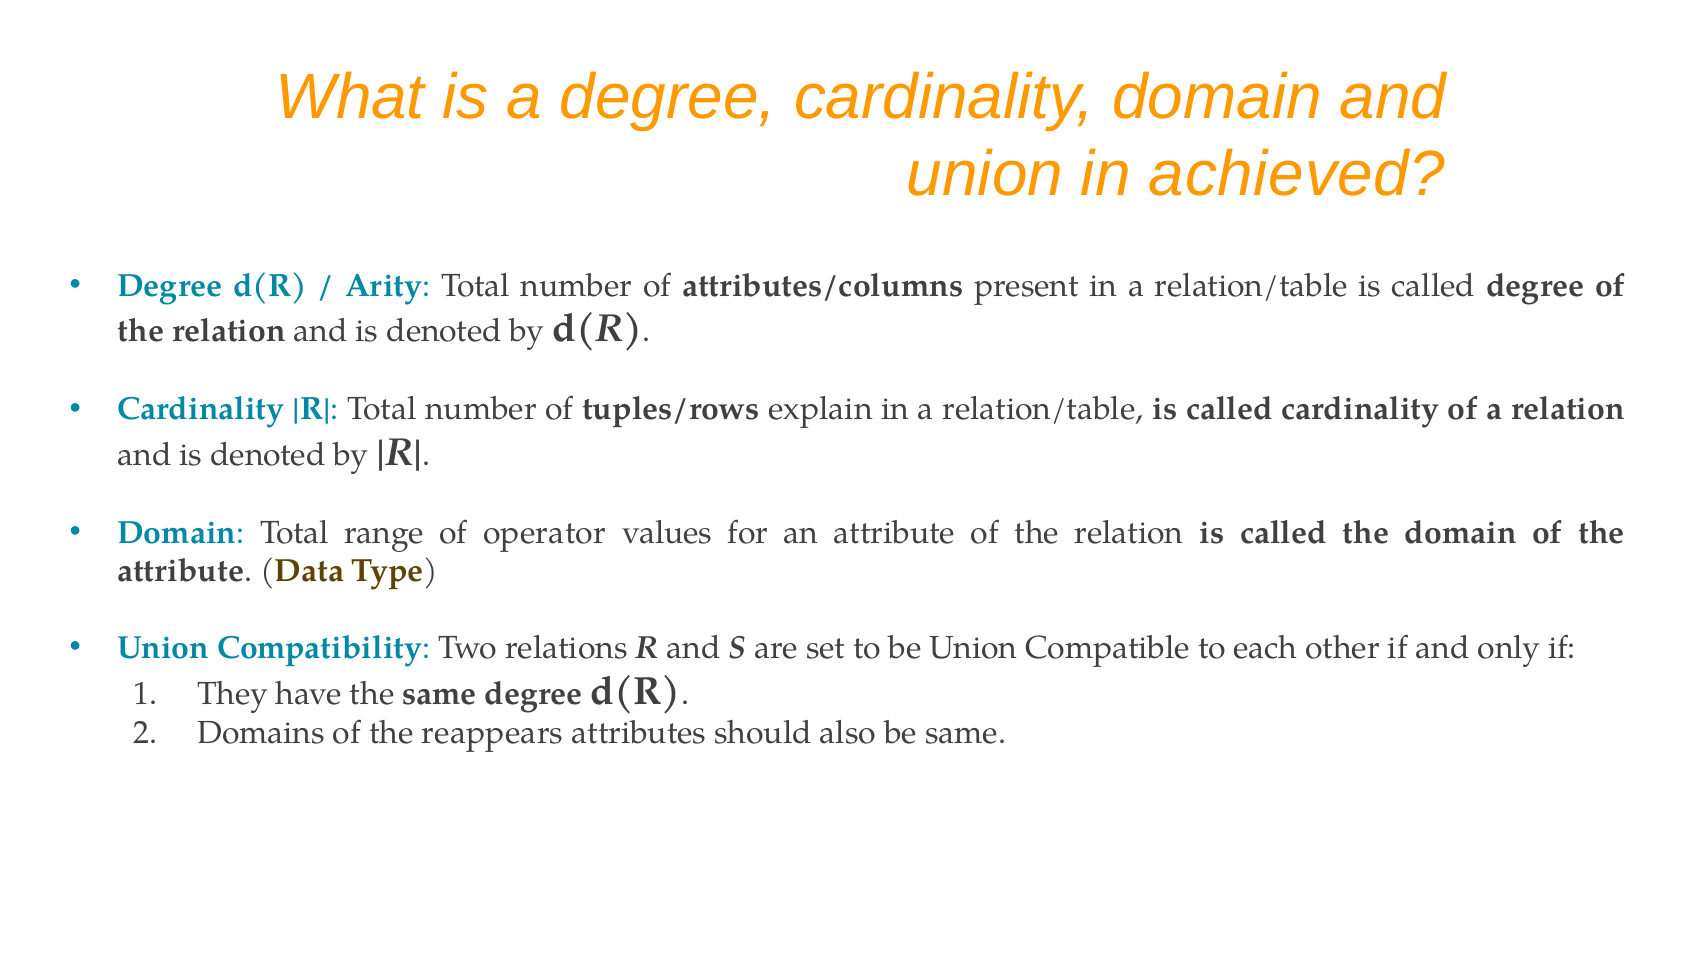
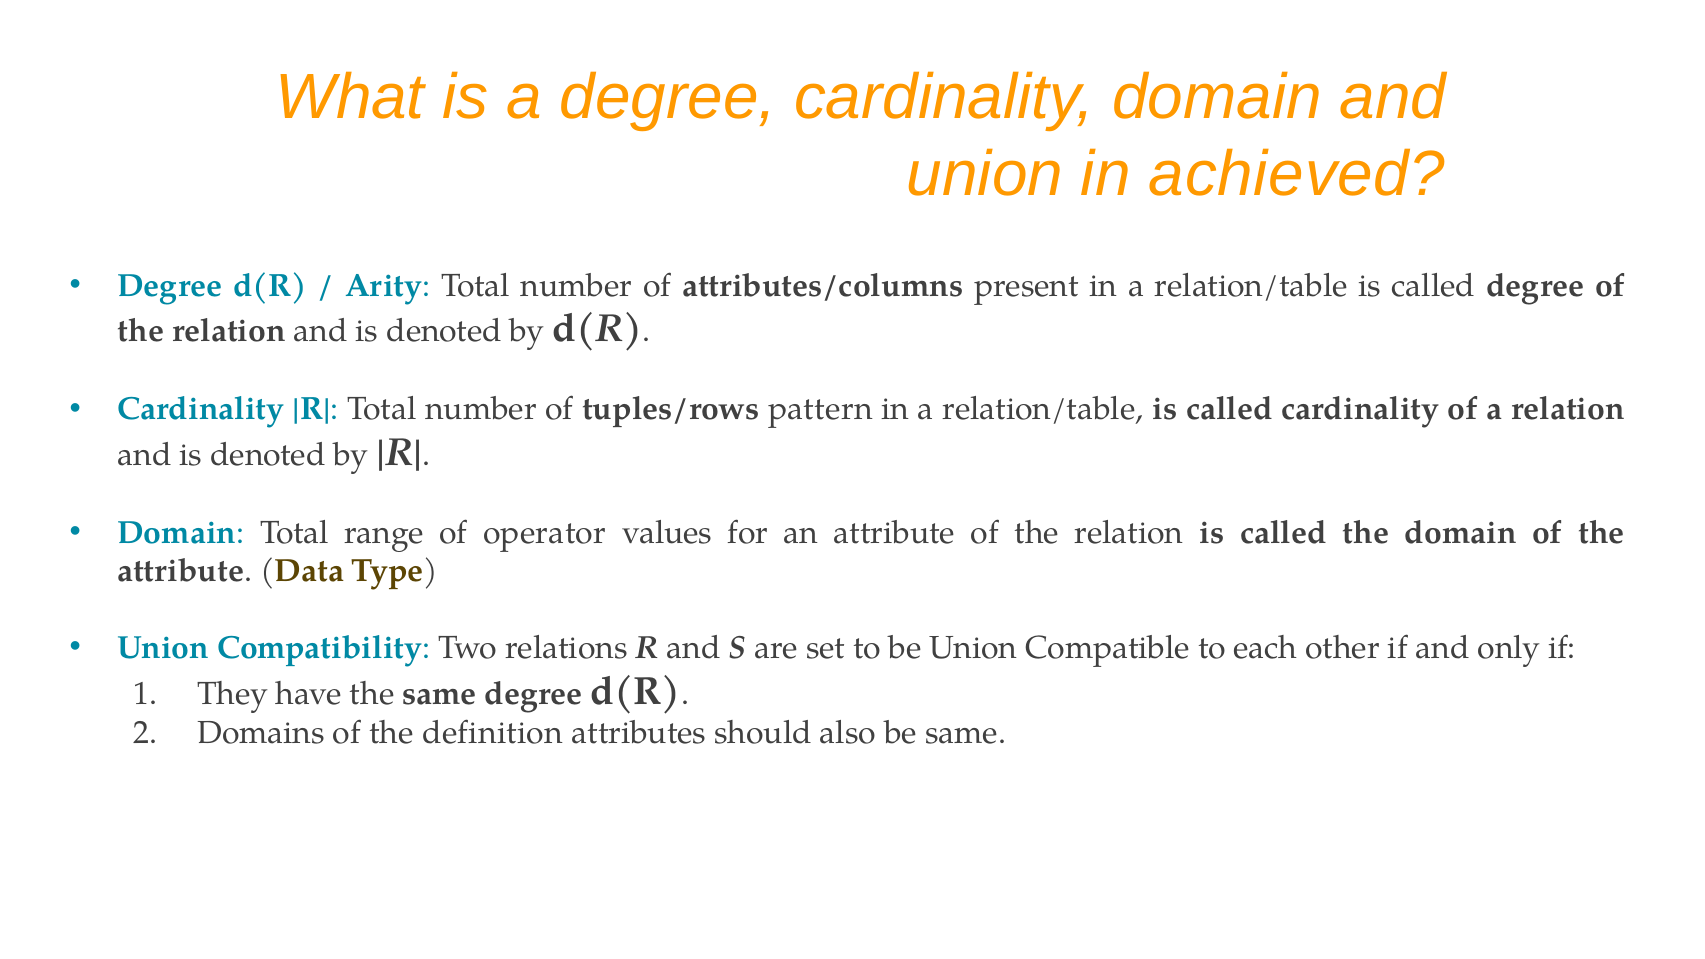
explain: explain -> pattern (820, 409)
reappears: reappears -> definition (493, 733)
